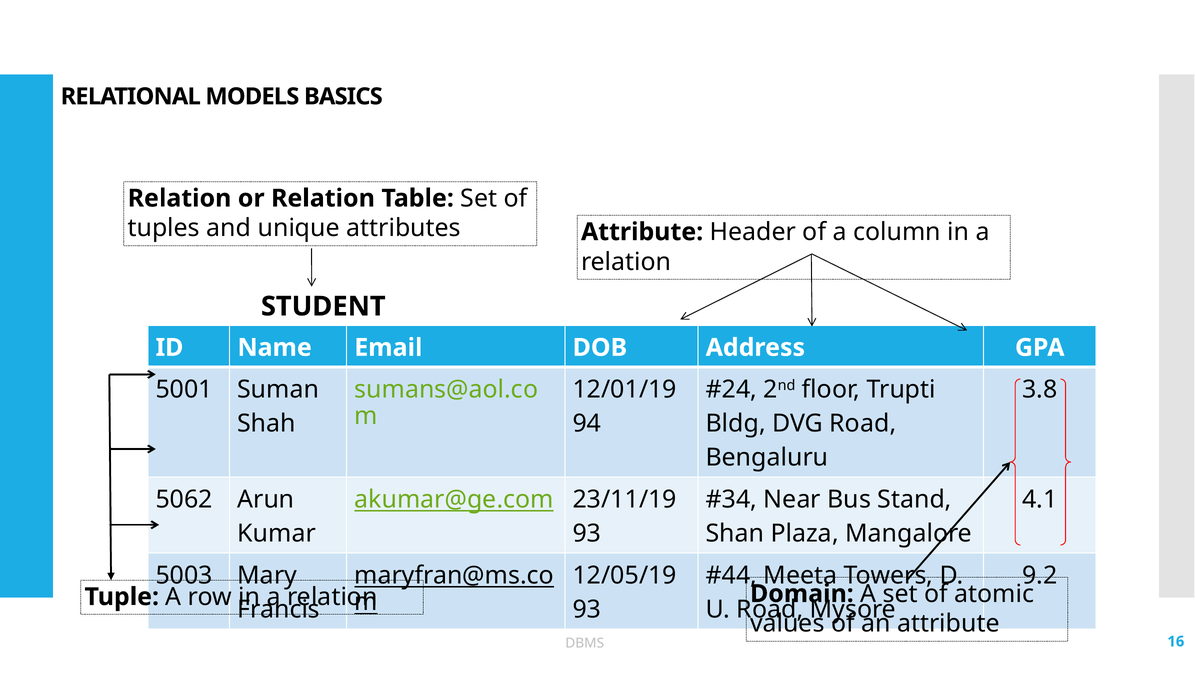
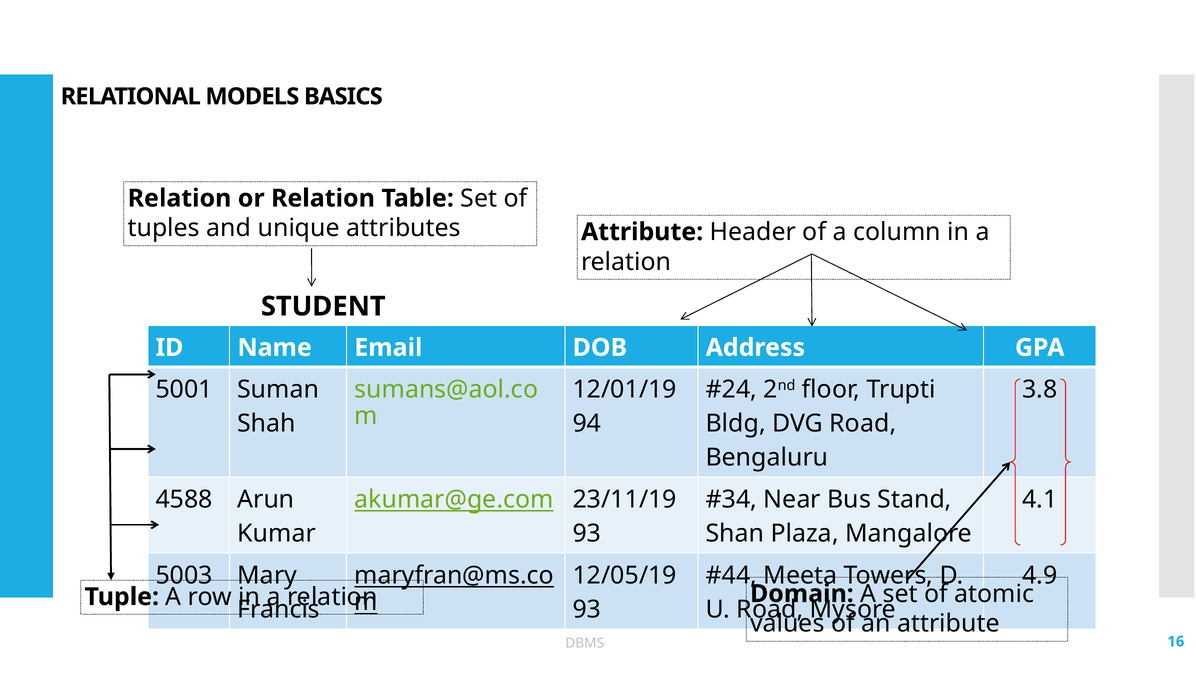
5062: 5062 -> 4588 (184, 499)
9.2: 9.2 -> 4.9 (1040, 575)
